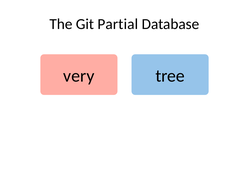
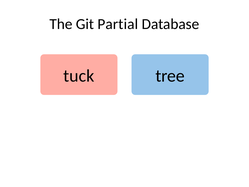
very: very -> tuck (79, 76)
